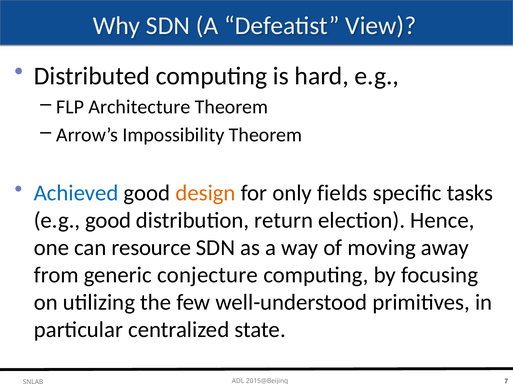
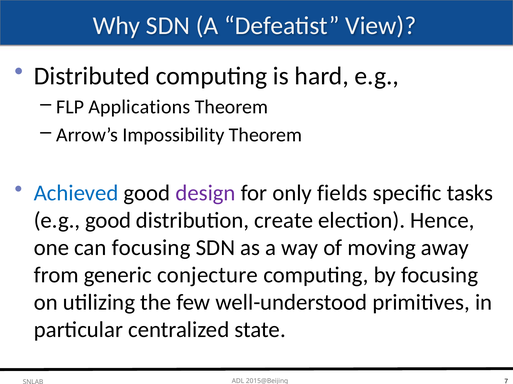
Architecture: Architecture -> Applications (139, 107)
design colour: orange -> purple (206, 193)
return: return -> create (284, 221)
can resource: resource -> focusing (151, 248)
